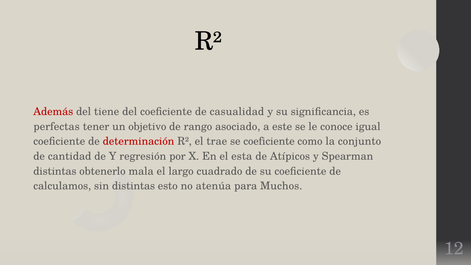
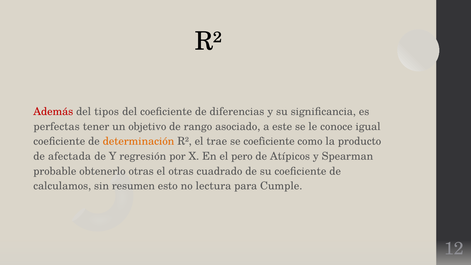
tiene: tiene -> tipos (107, 112)
casualidad: casualidad -> diferencias (237, 112)
determinación colour: red -> orange (139, 141)
conjunto: conjunto -> producto (360, 141)
cantidad: cantidad -> afectada (70, 156)
esta: esta -> pero (242, 156)
distintas: distintas -> probable (55, 171)
obtenerlo mala: mala -> otras (141, 171)
el largo: largo -> otras (181, 171)
sin distintas: distintas -> resumen (133, 186)
atenúa: atenúa -> lectura (213, 186)
Muchos: Muchos -> Cumple (281, 186)
